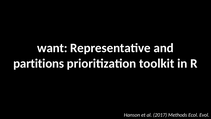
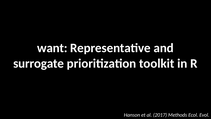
partitions: partitions -> surrogate (39, 63)
